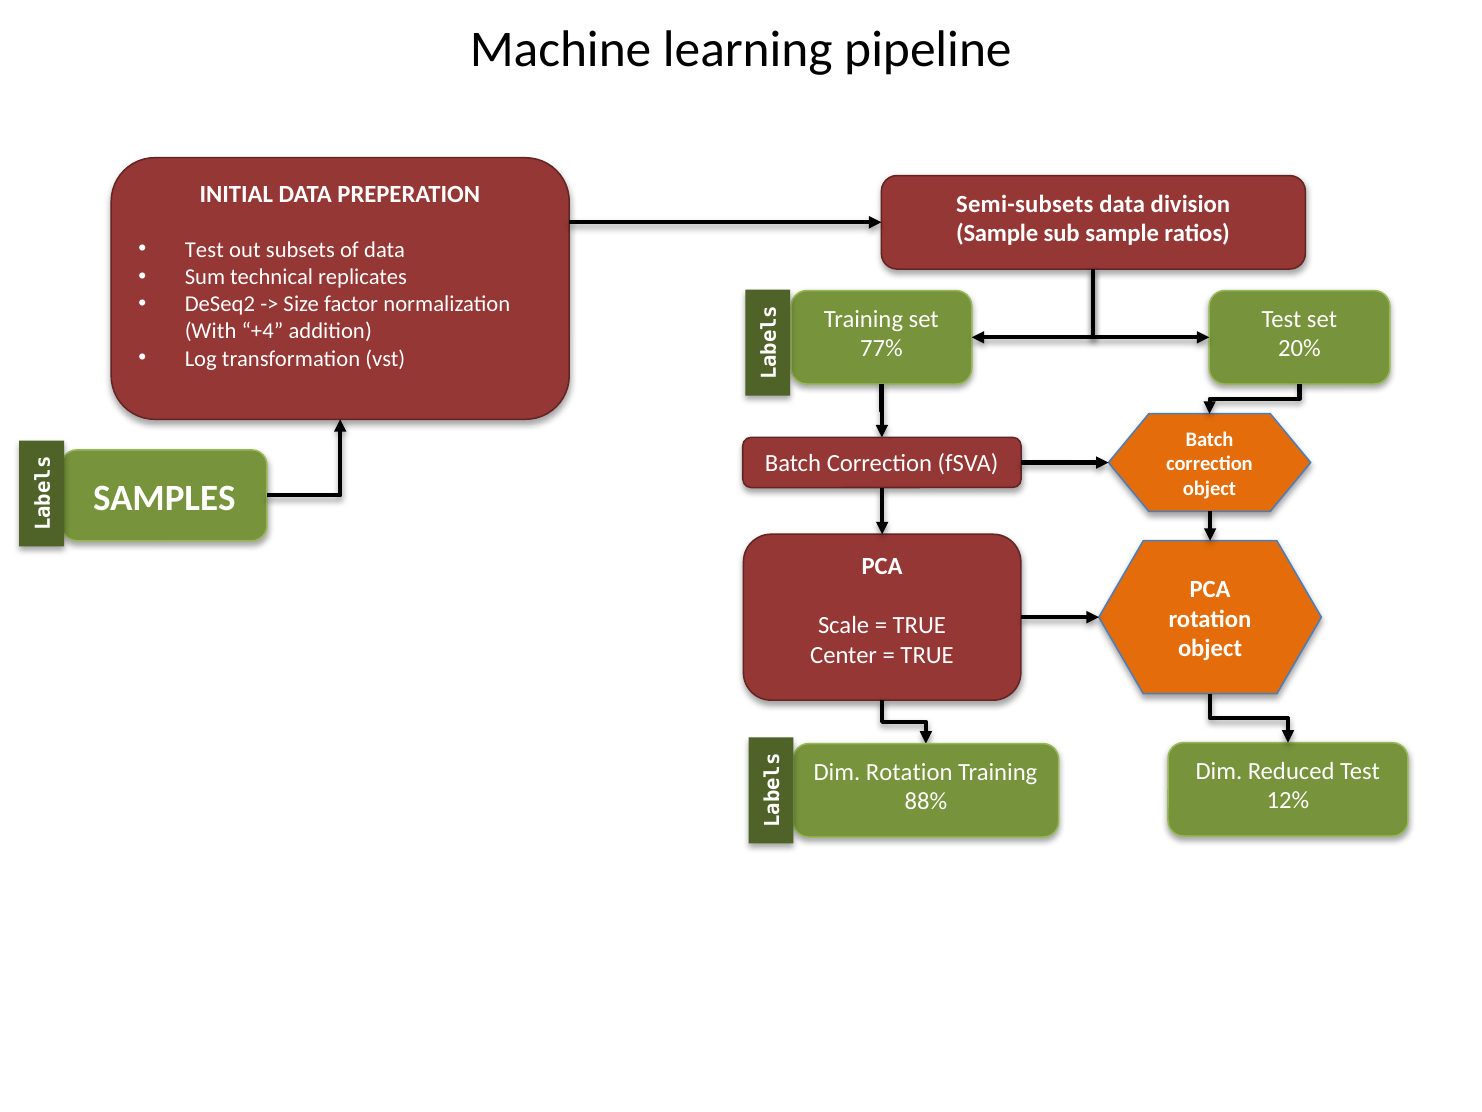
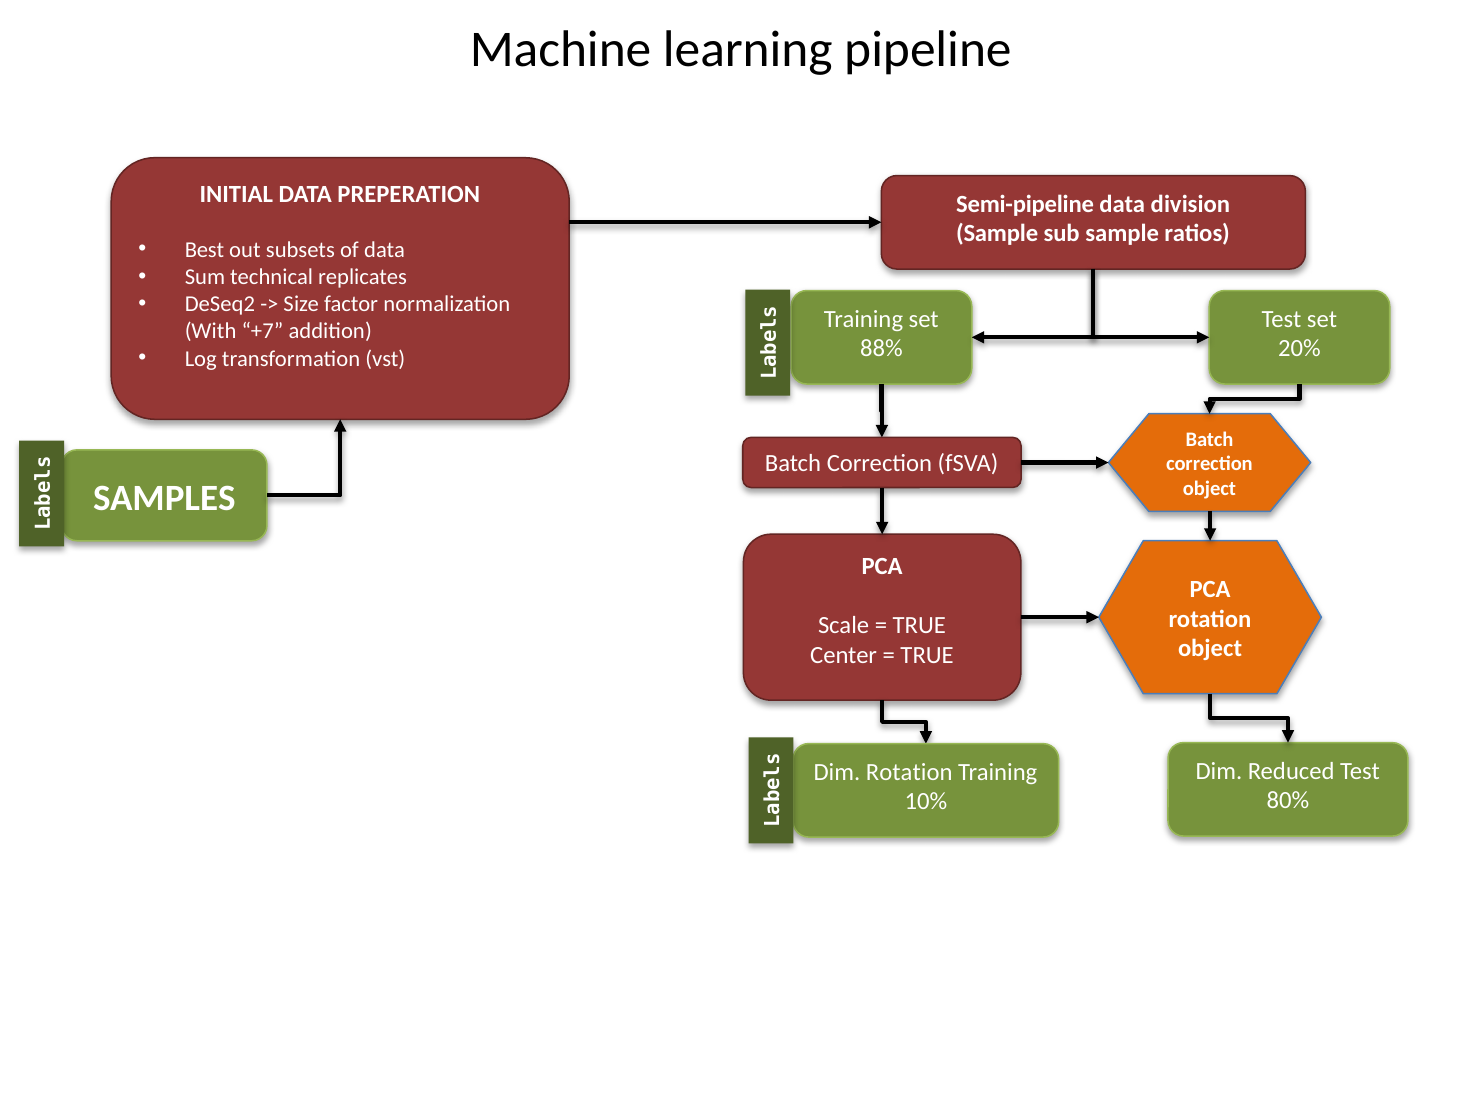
Semi-subsets: Semi-subsets -> Semi-pipeline (1025, 204)
Test: Test -> Best (205, 250)
+4: +4 -> +7 (262, 331)
77%: 77% -> 88% (881, 348)
12%: 12% -> 80% (1288, 800)
88%: 88% -> 10% (926, 801)
